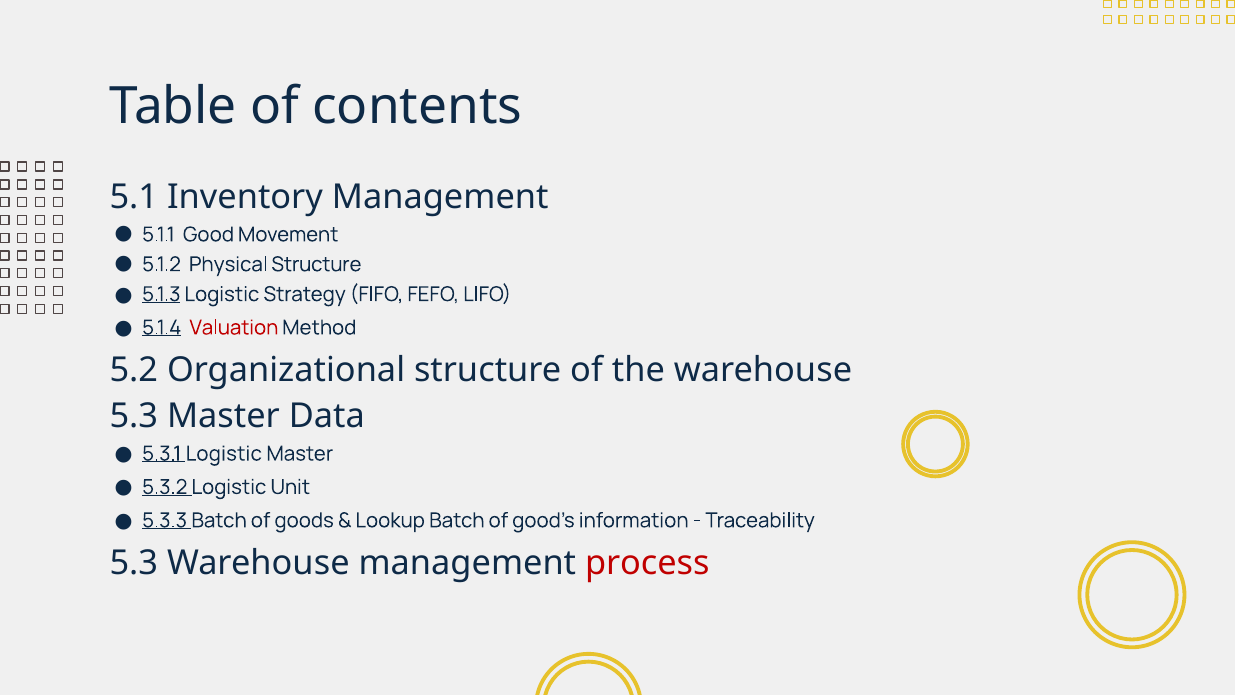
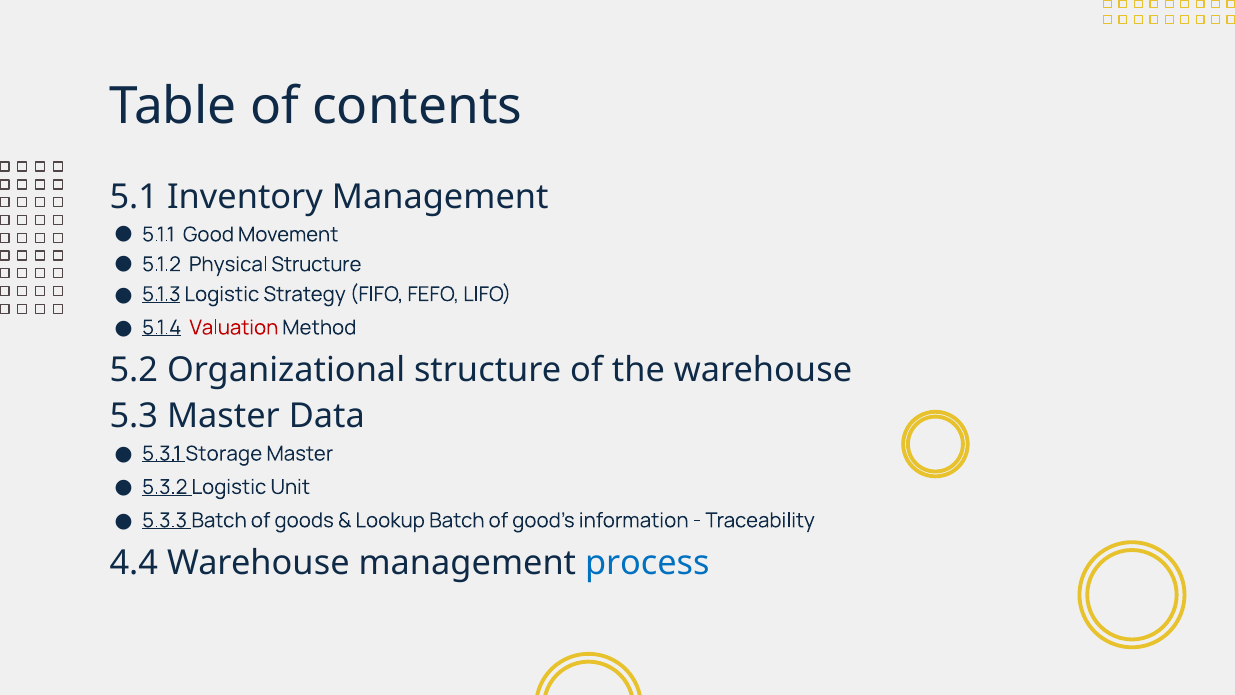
5.3.1 Logistic: Logistic -> Storage (224, 454)
5.3: 5.3 -> 4.4 (134, 563)
process colour: red -> blue (647, 563)
